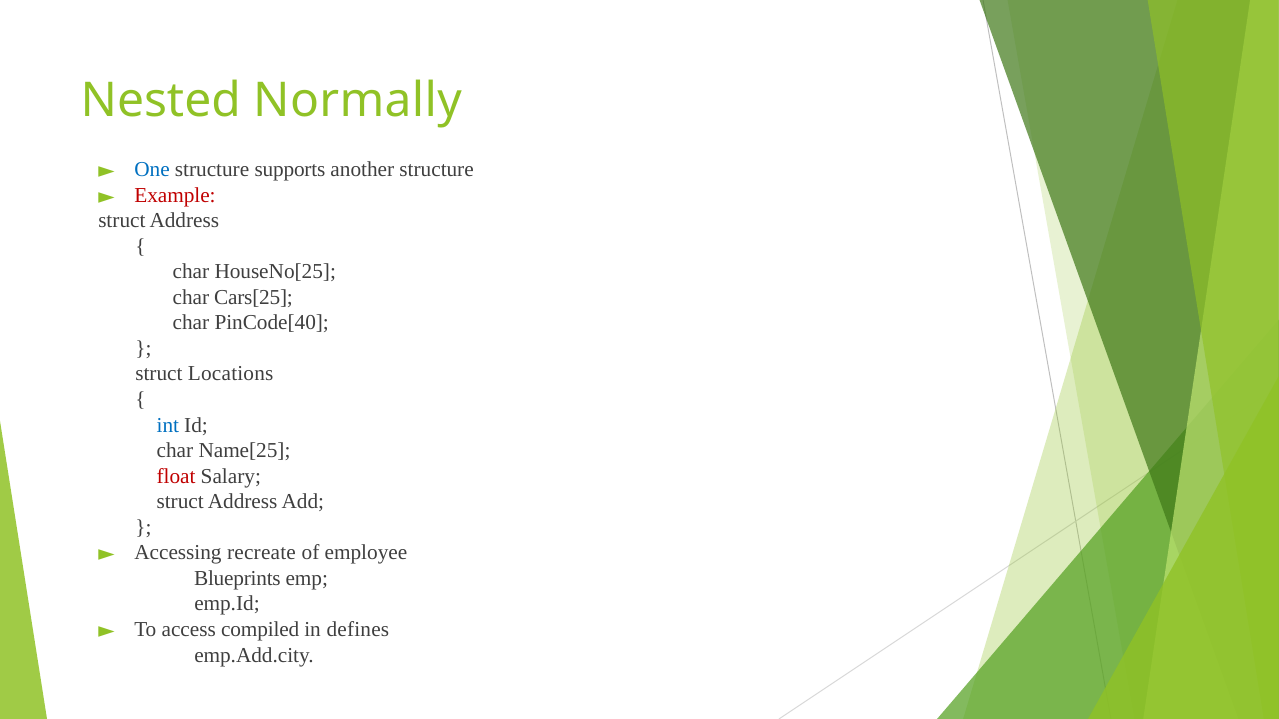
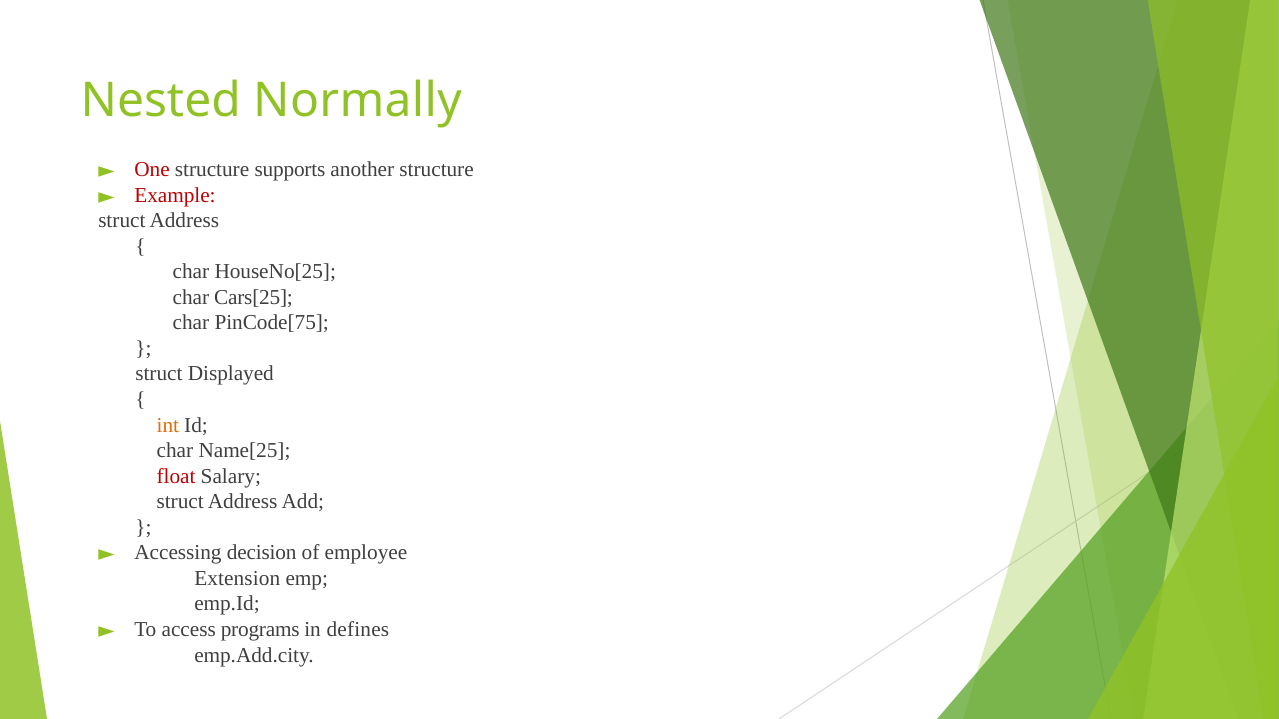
One colour: blue -> red (152, 170)
PinCode[40: PinCode[40 -> PinCode[75 (272, 323)
Locations: Locations -> Displayed (231, 374)
int colour: blue -> orange (168, 425)
recreate: recreate -> decision (262, 553)
Blueprints: Blueprints -> Extension (237, 579)
compiled: compiled -> programs (260, 630)
